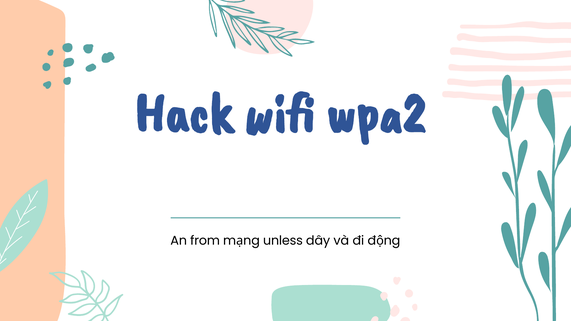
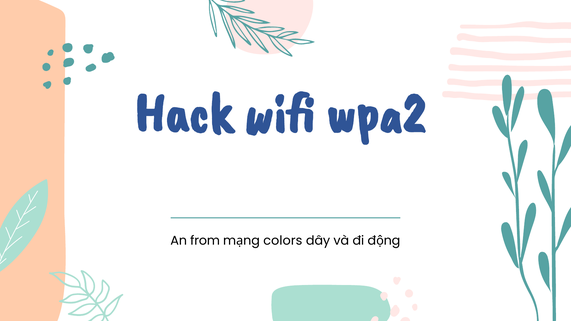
unless: unless -> colors (283, 241)
